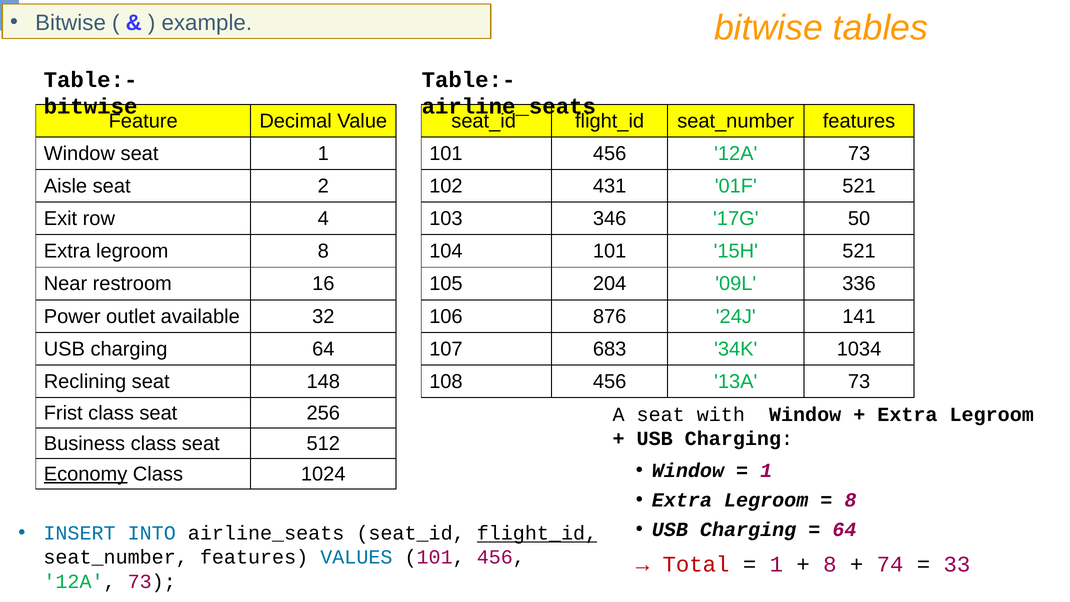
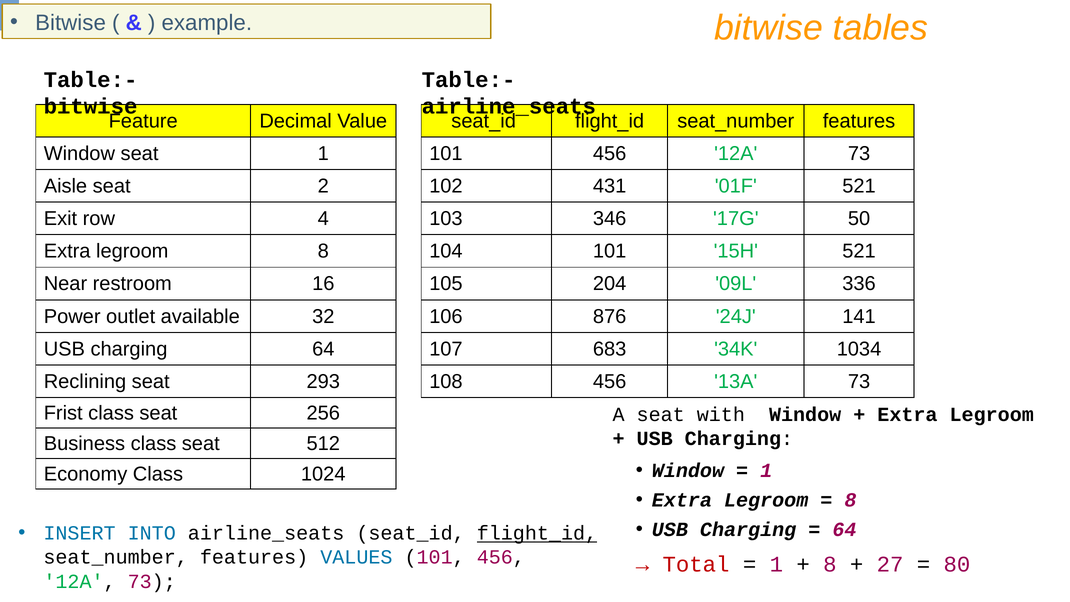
148: 148 -> 293 (323, 381)
Economy underline: present -> none (86, 474)
74: 74 -> 27 (890, 564)
33: 33 -> 80 (957, 564)
